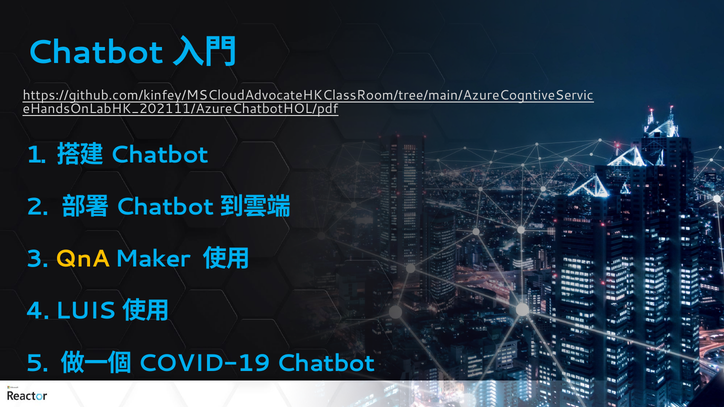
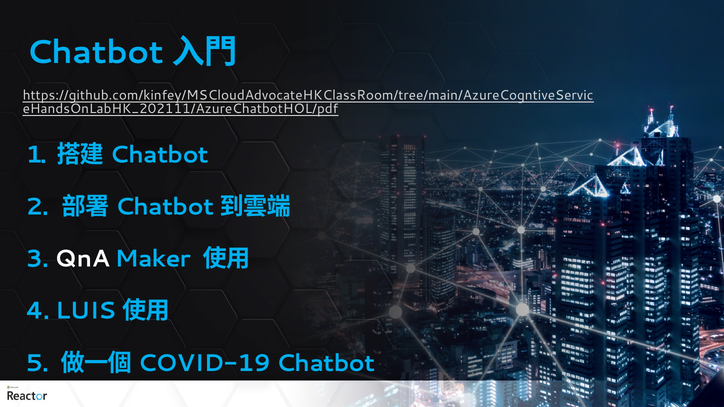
QnA colour: yellow -> white (82, 259)
